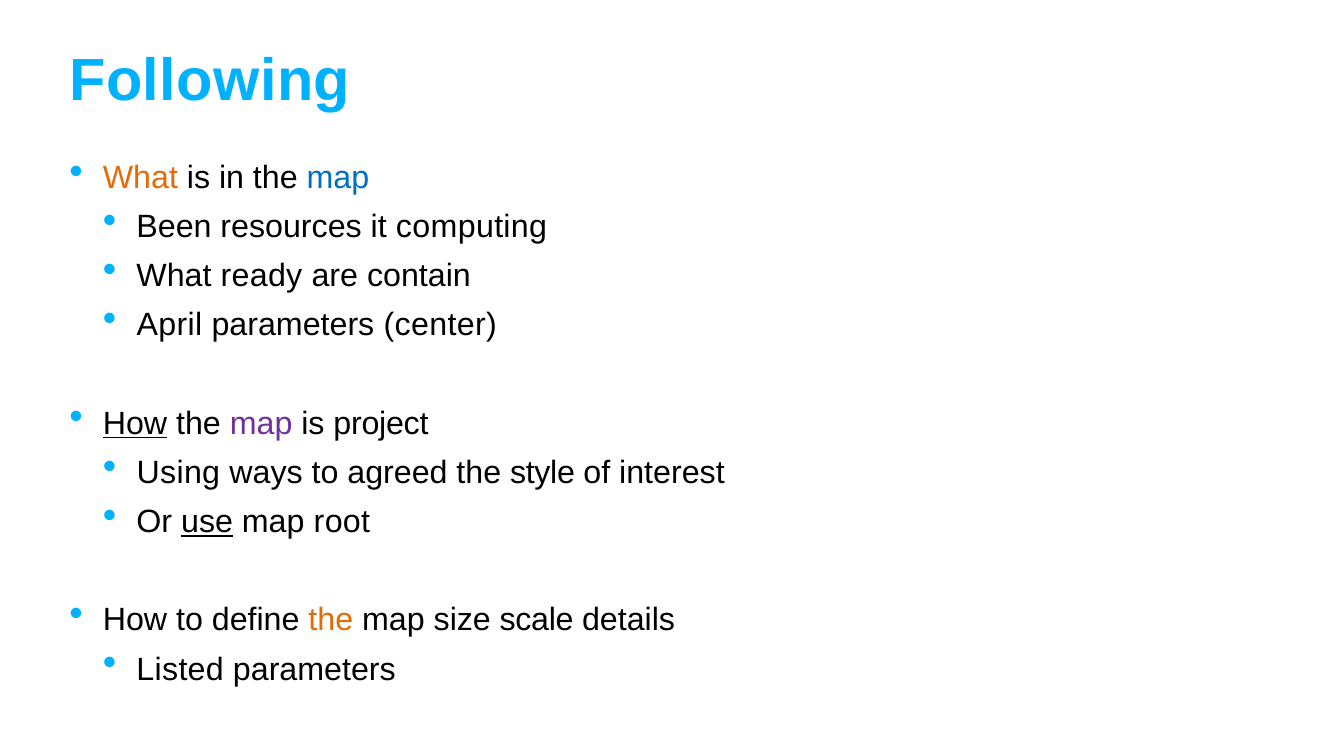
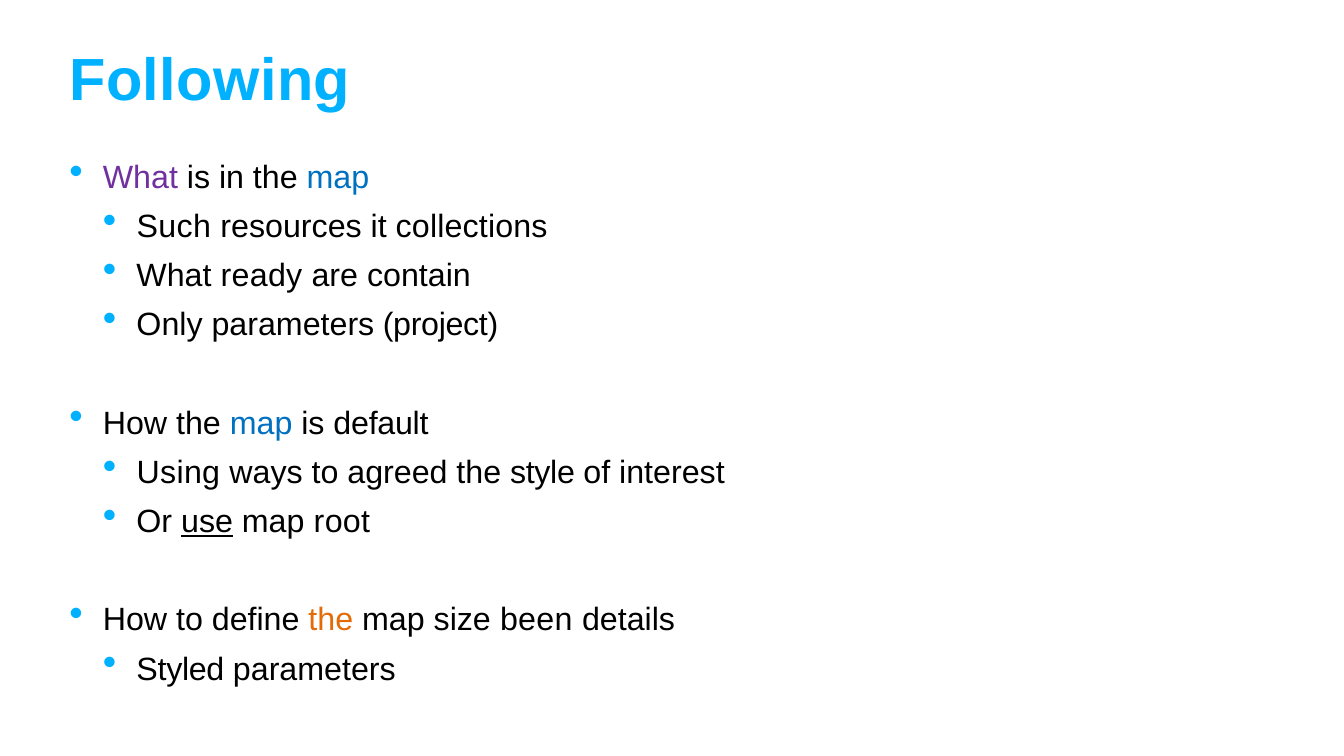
What colour: orange -> purple (140, 178)
Been: Been -> Such (174, 227)
computing: computing -> collections (472, 227)
April: April -> Only (170, 325)
center: center -> project (441, 325)
How underline: present -> none (135, 424)
map colour: purple -> blue (261, 424)
project: project -> default (381, 424)
scale: scale -> been (536, 620)
Listed: Listed -> Styled (180, 669)
